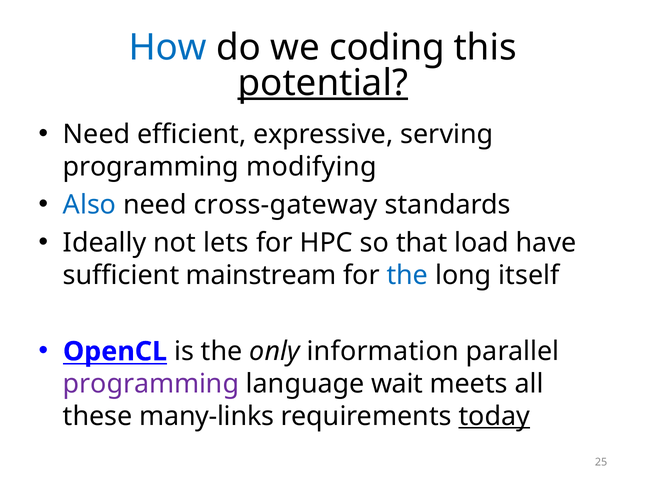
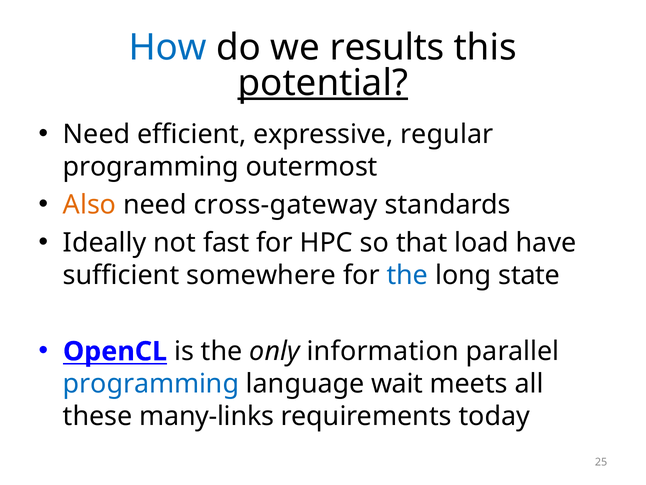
coding: coding -> results (387, 48)
serving: serving -> regular (447, 134)
modifying: modifying -> outermost (312, 167)
Also colour: blue -> orange (90, 205)
lets: lets -> fast (226, 243)
mainstream: mainstream -> somewhere (261, 275)
itself: itself -> state (529, 275)
programming colour: purple -> blue (151, 383)
today underline: present -> none (494, 416)
